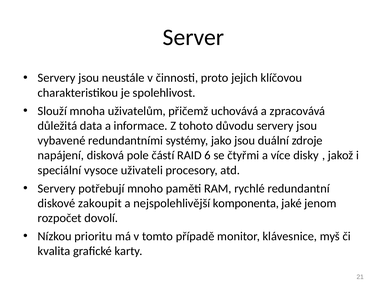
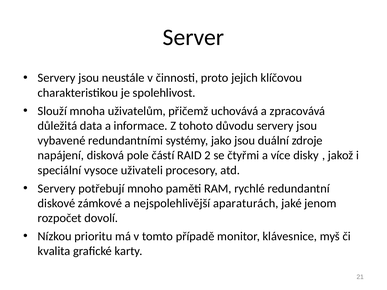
6: 6 -> 2 (208, 156)
zakoupit: zakoupit -> zámkové (100, 203)
komponenta: komponenta -> aparaturách (246, 203)
